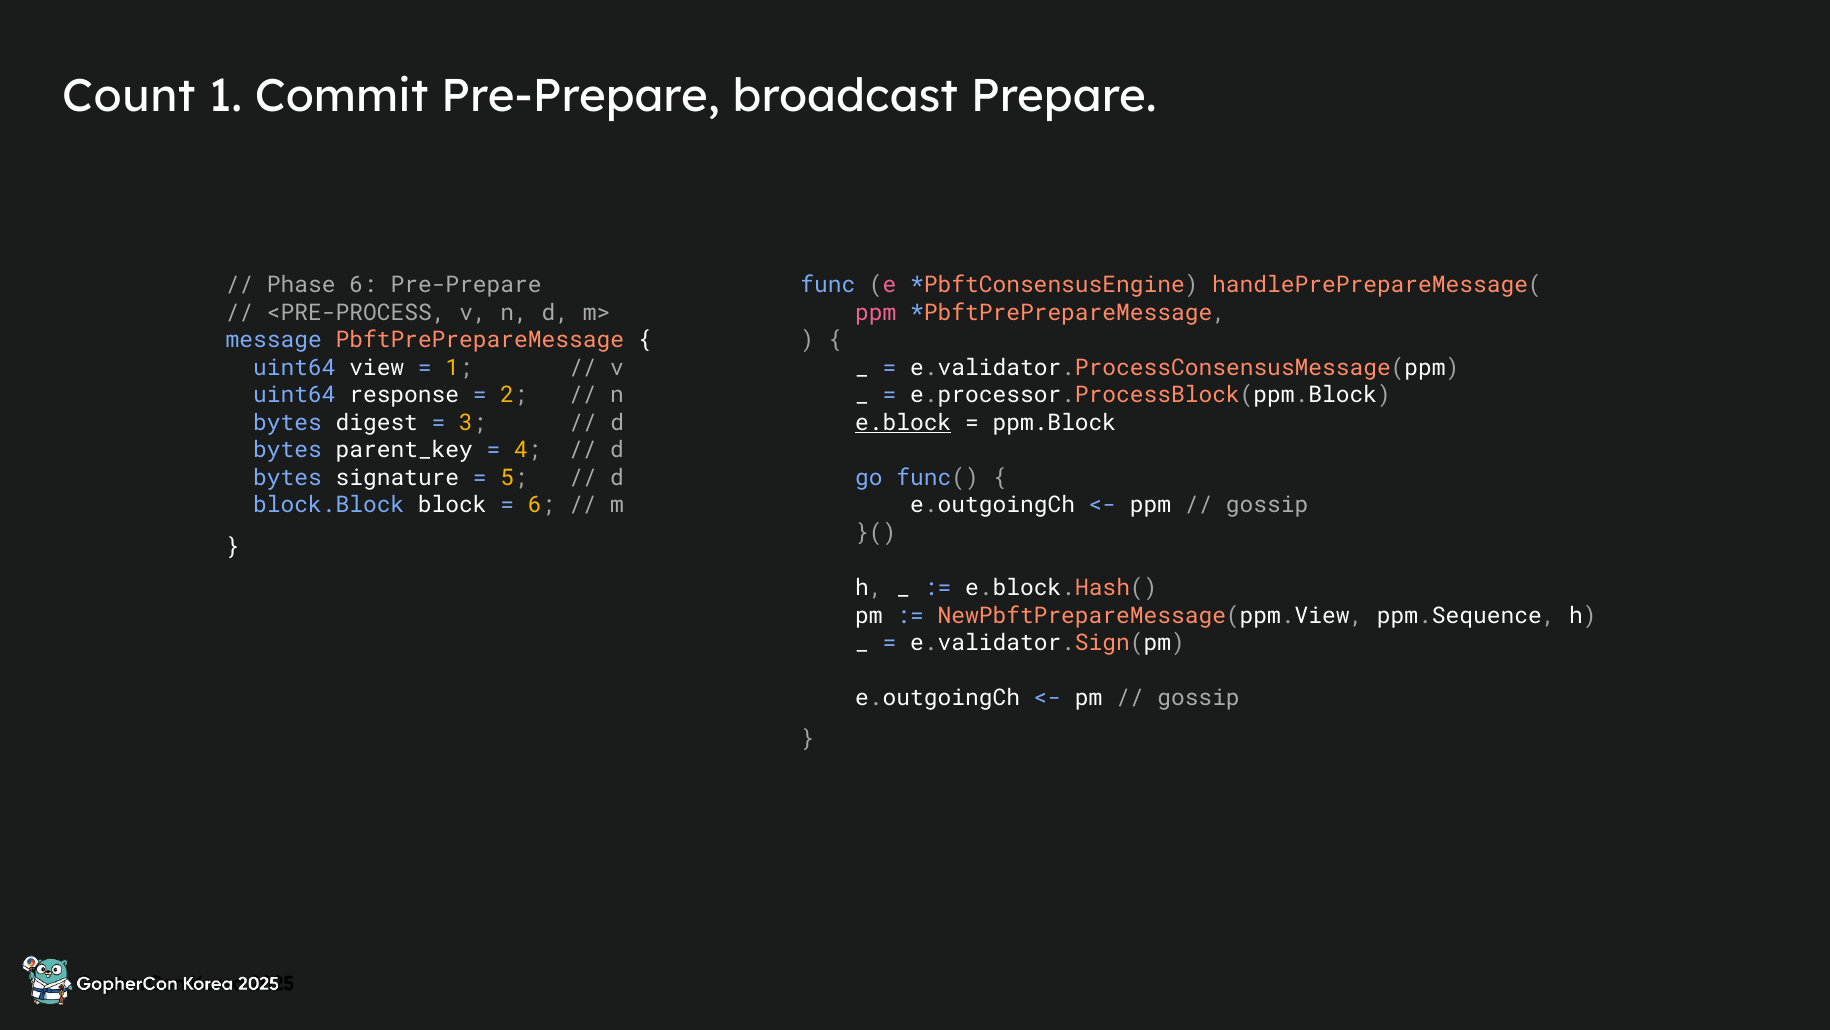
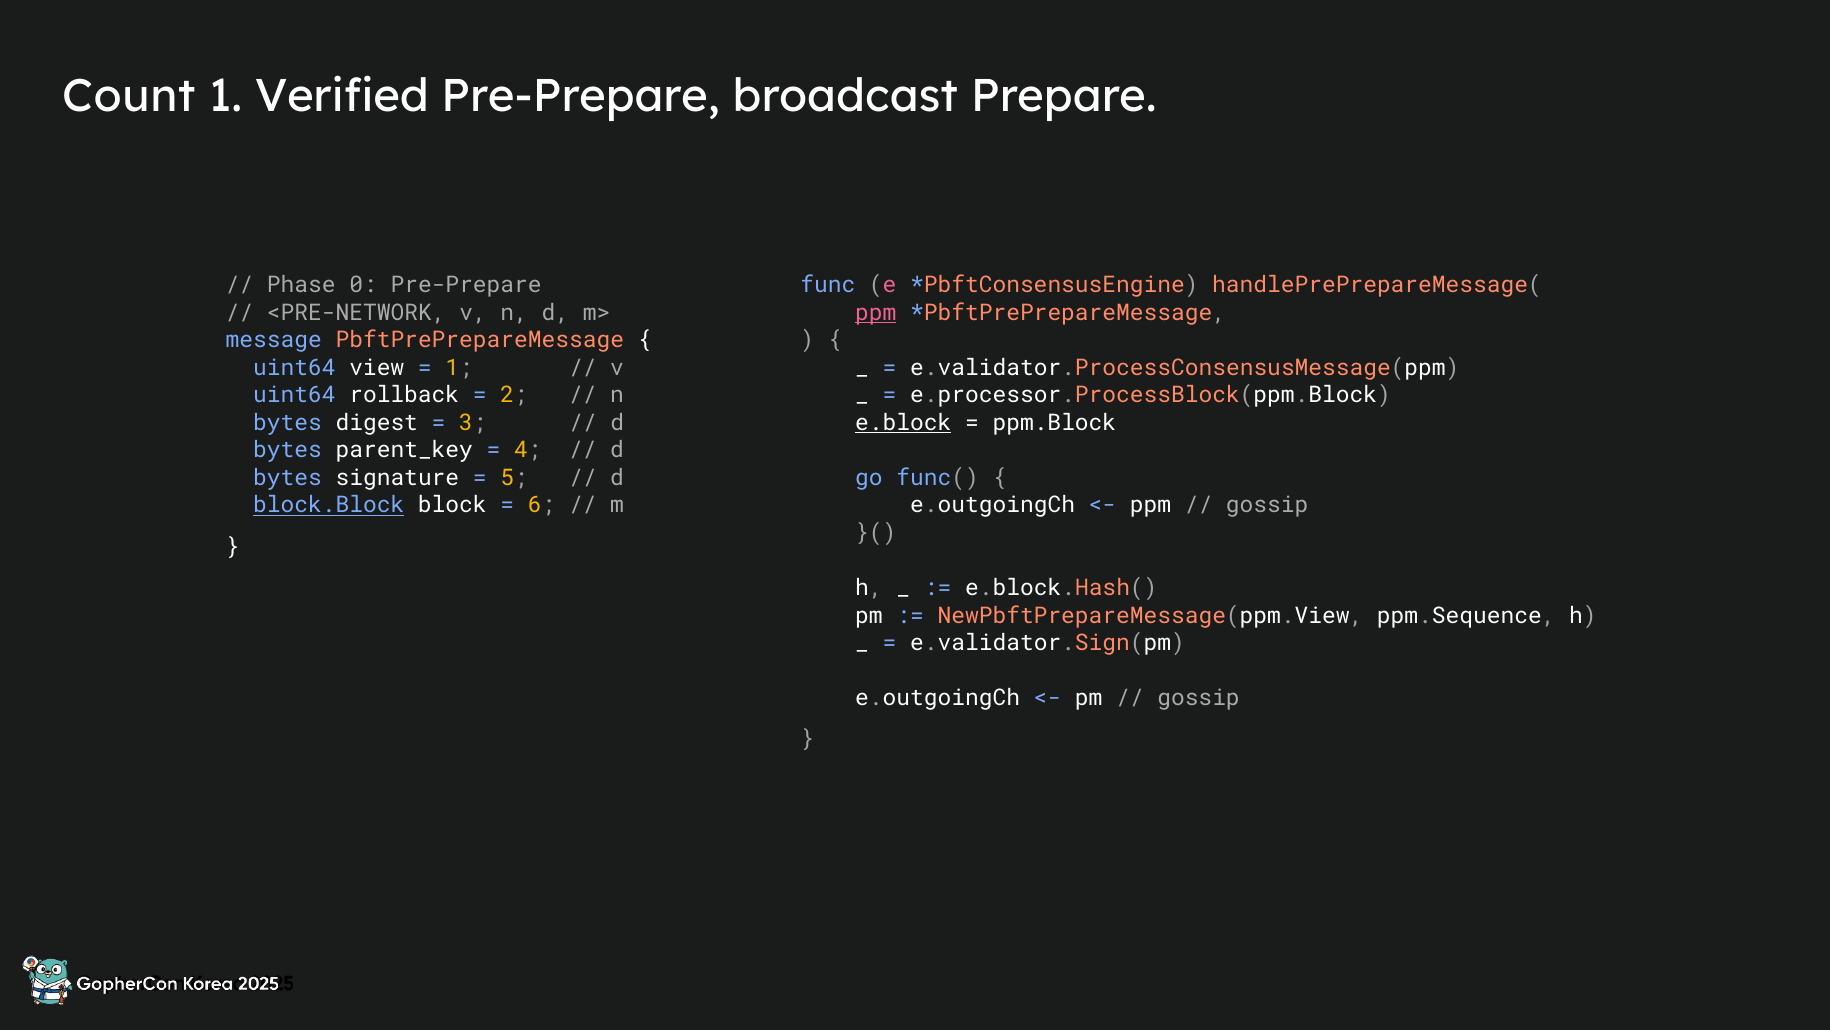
Commit: Commit -> Verified (342, 96)
Phase 6: 6 -> 0 (363, 285)
<PRE-PROCESS: <PRE-PROCESS -> <PRE-NETWORK (356, 312)
ppm underline: none -> present (876, 312)
response: response -> rollback (404, 395)
block.Block underline: none -> present (329, 505)
